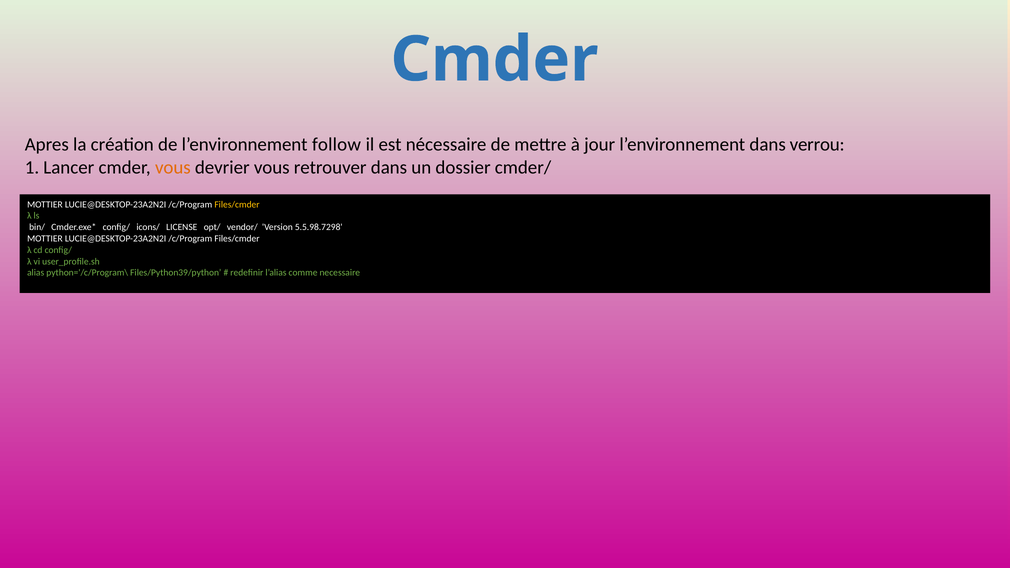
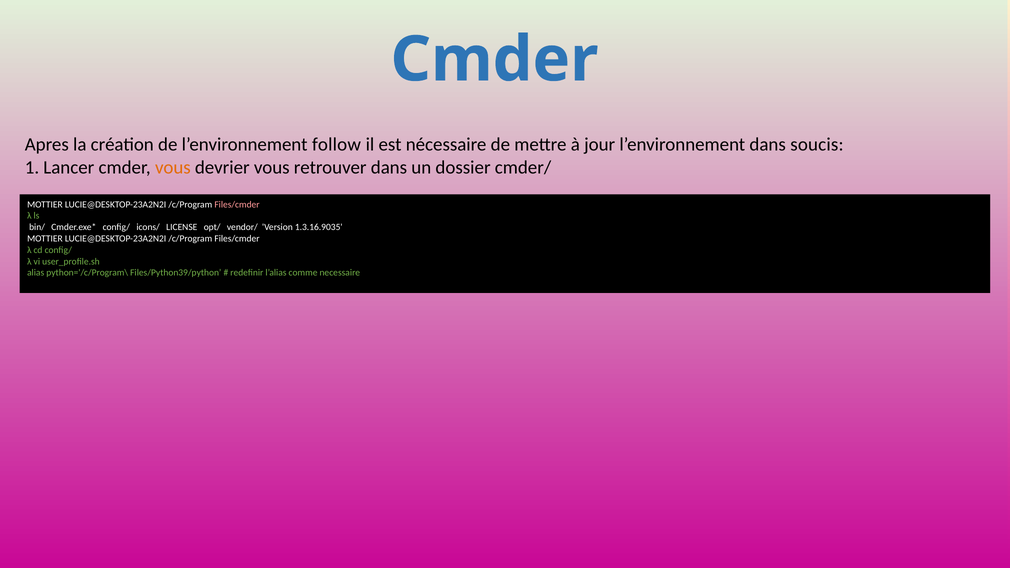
verrou: verrou -> soucis (817, 145)
Files/cmder colour: yellow -> pink (237, 204)
5.5.98.7298: 5.5.98.7298 -> 1.3.16.9035 (319, 227)
